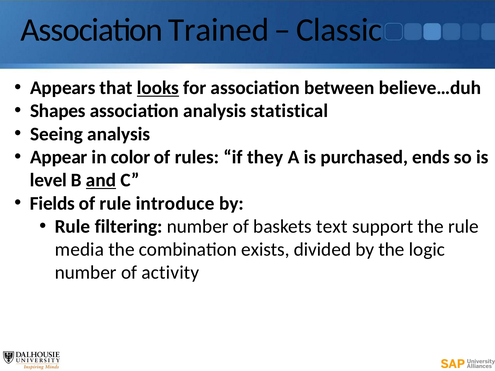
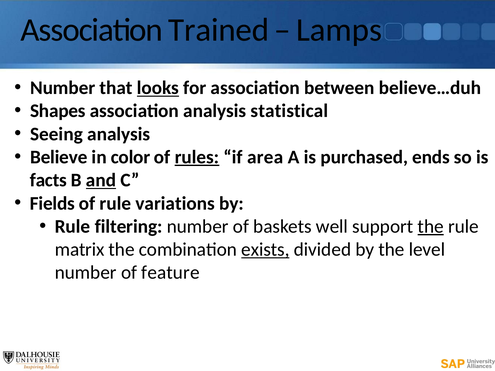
Classic: Classic -> Lamps (339, 30)
Appears: Appears -> Number (63, 88)
Appear: Appear -> Believe (59, 157)
rules underline: none -> present (197, 157)
they: they -> area (265, 157)
level: level -> facts (48, 180)
introduce: introduce -> variations (175, 203)
text: text -> well (332, 227)
the underline: none -> present (431, 227)
media: media -> matrix (80, 250)
exists underline: none -> present (265, 250)
logic: logic -> level (427, 250)
activity: activity -> feature (170, 273)
